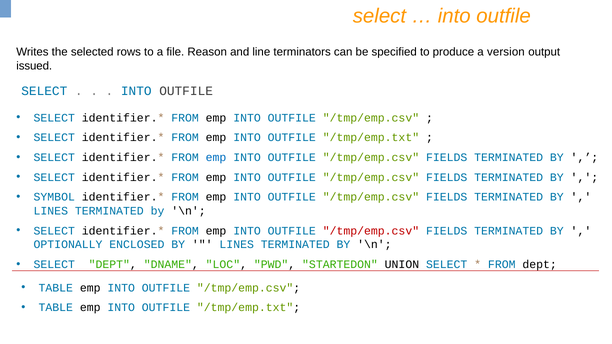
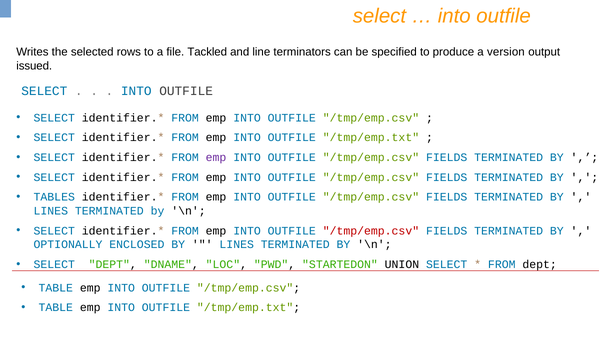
Reason: Reason -> Tackled (207, 52)
emp colour: blue -> purple (216, 158)
SYMBOL: SYMBOL -> TABLES (54, 197)
